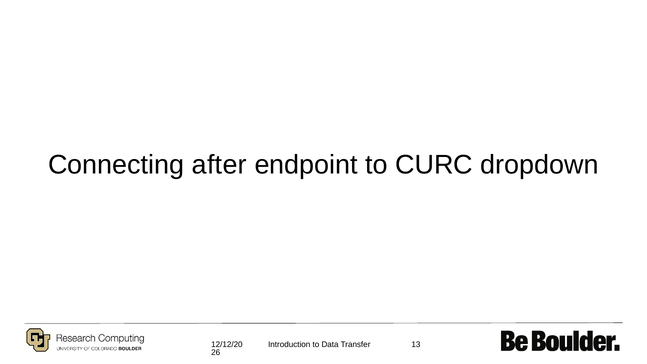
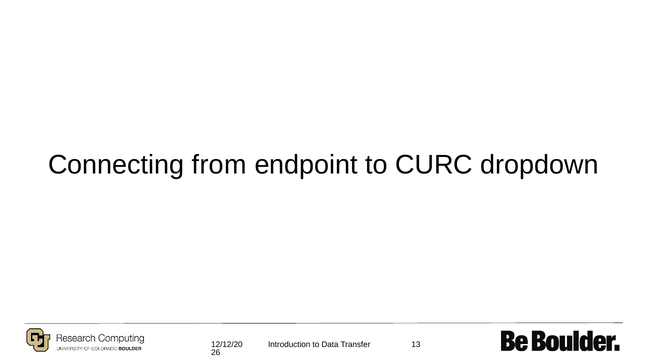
after: after -> from (219, 165)
